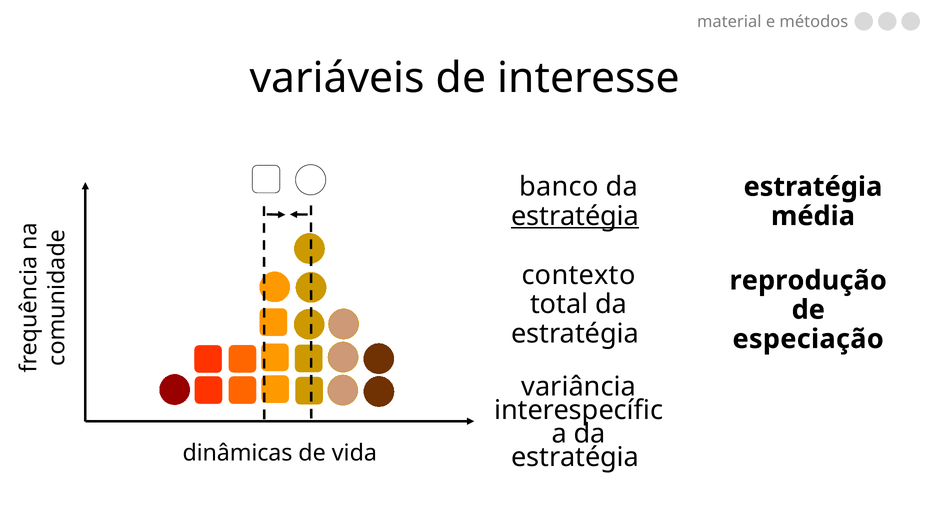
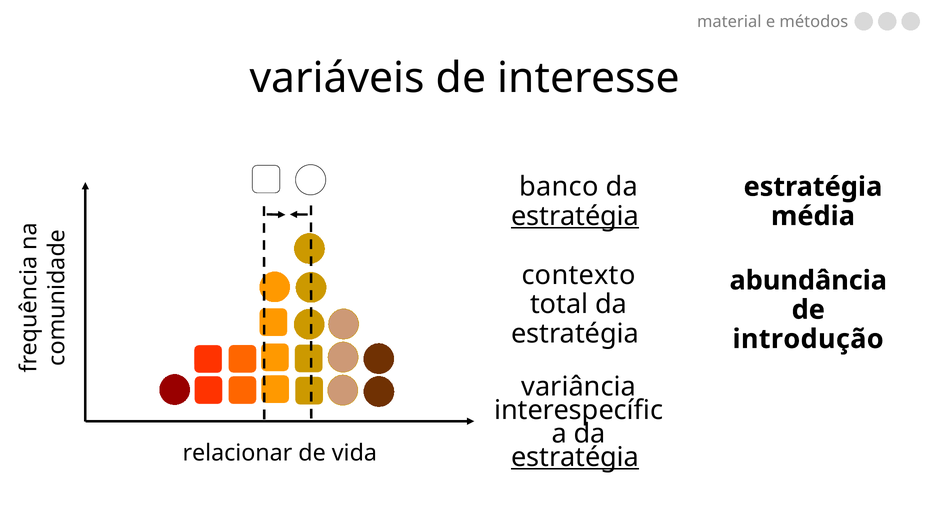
reprodução: reprodução -> abundância (808, 280)
especiação: especiação -> introdução (808, 339)
dinâmicas: dinâmicas -> relacionar (237, 453)
estratégia underline: none -> present (575, 457)
